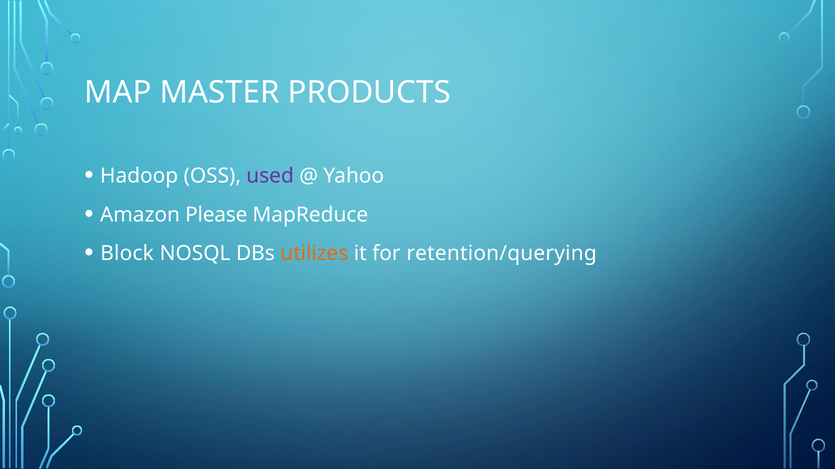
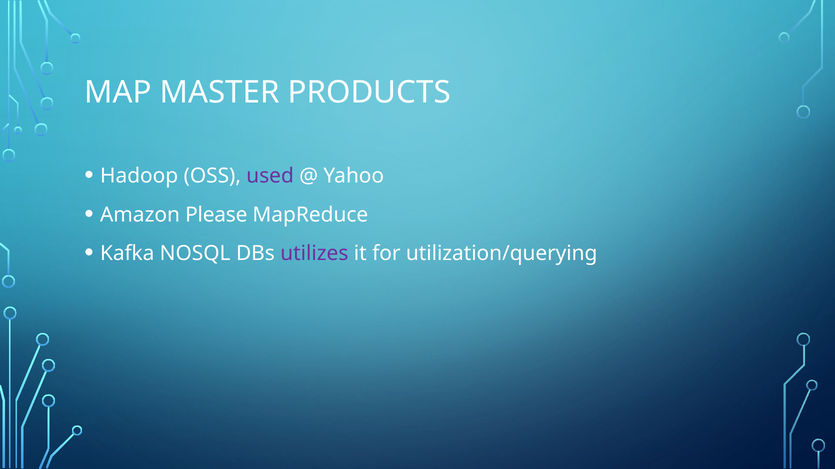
Block: Block -> Kafka (127, 254)
utilizes colour: orange -> purple (314, 254)
retention/querying: retention/querying -> utilization/querying (502, 254)
